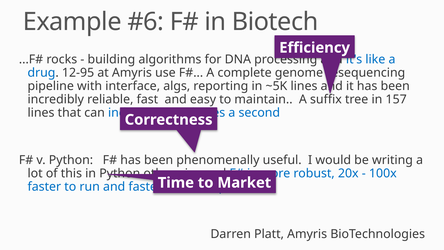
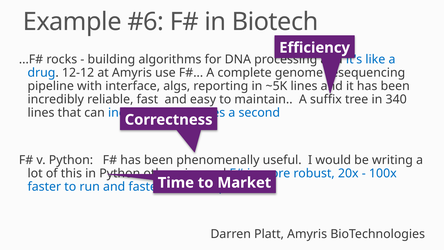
12-95: 12-95 -> 12-12 (78, 73)
157: 157 -> 340 (396, 99)
